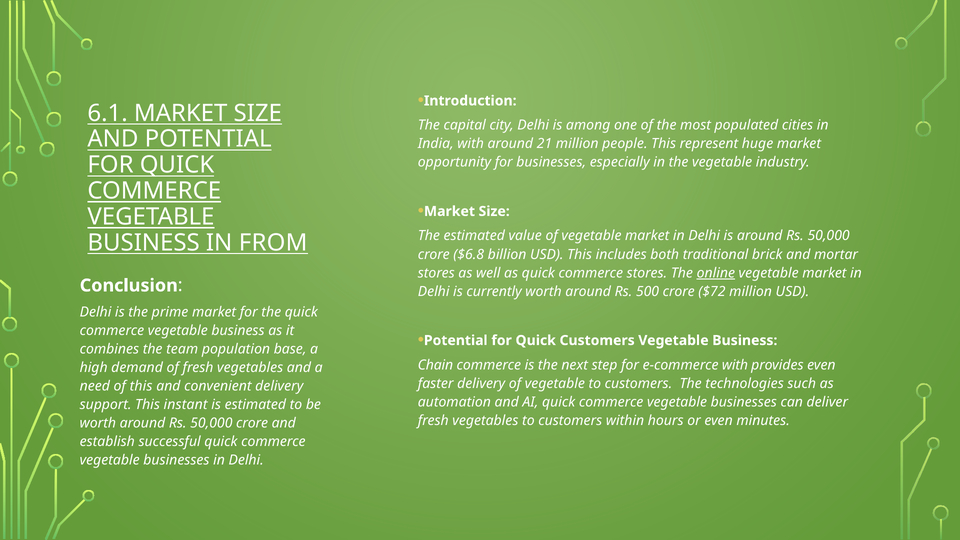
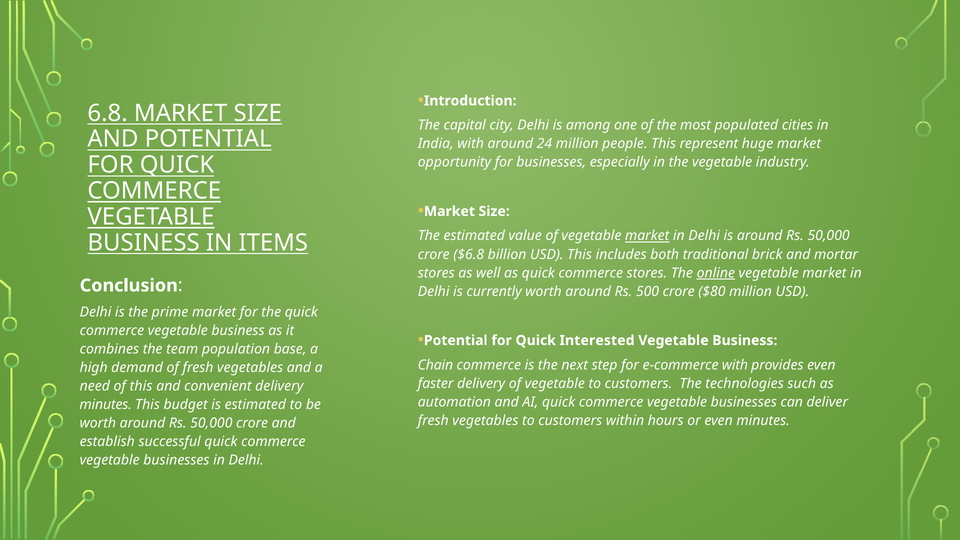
6.1: 6.1 -> 6.8 (108, 113)
21: 21 -> 24 (544, 144)
market underline: none -> present (647, 236)
FROM: FROM -> ITEMS (273, 243)
$72: $72 -> $80 (712, 291)
Quick Customers: Customers -> Interested (597, 340)
support: support -> minutes (106, 405)
instant: instant -> budget (186, 405)
